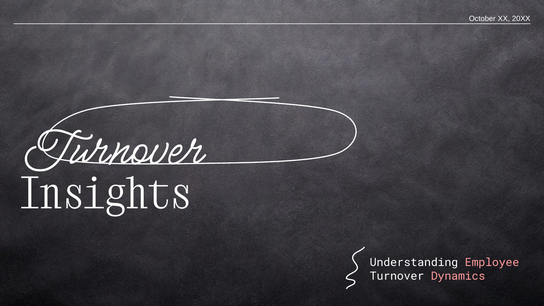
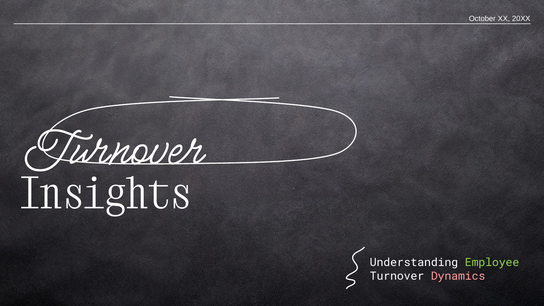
Employee colour: pink -> light green (492, 262)
